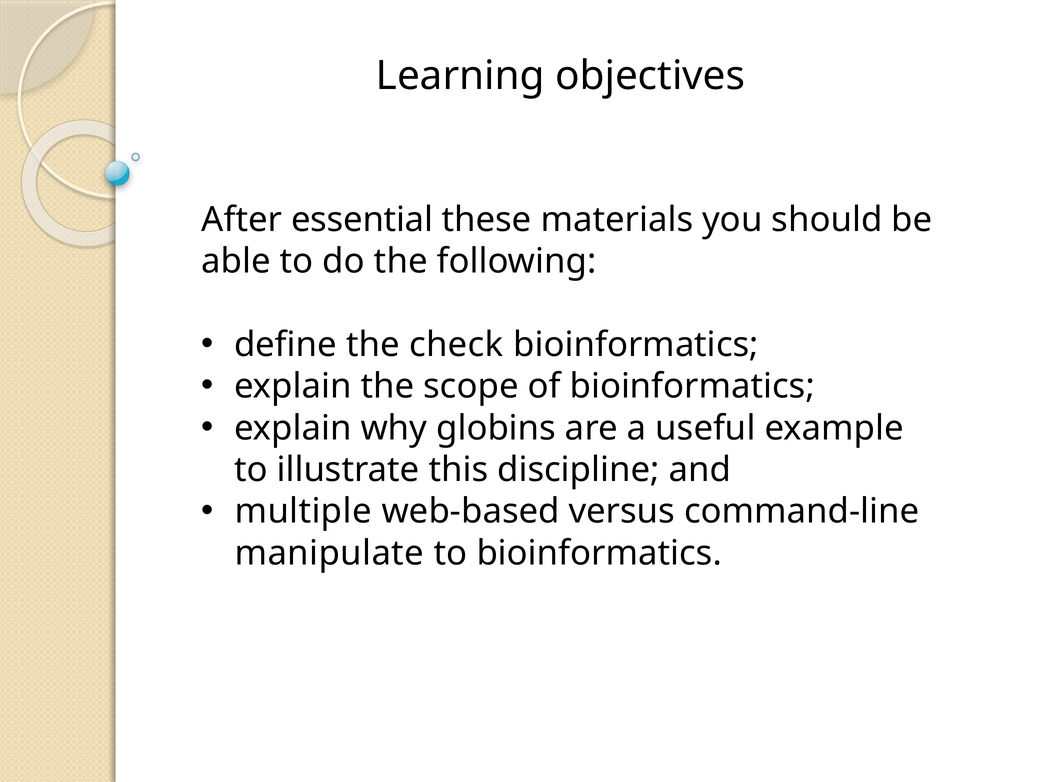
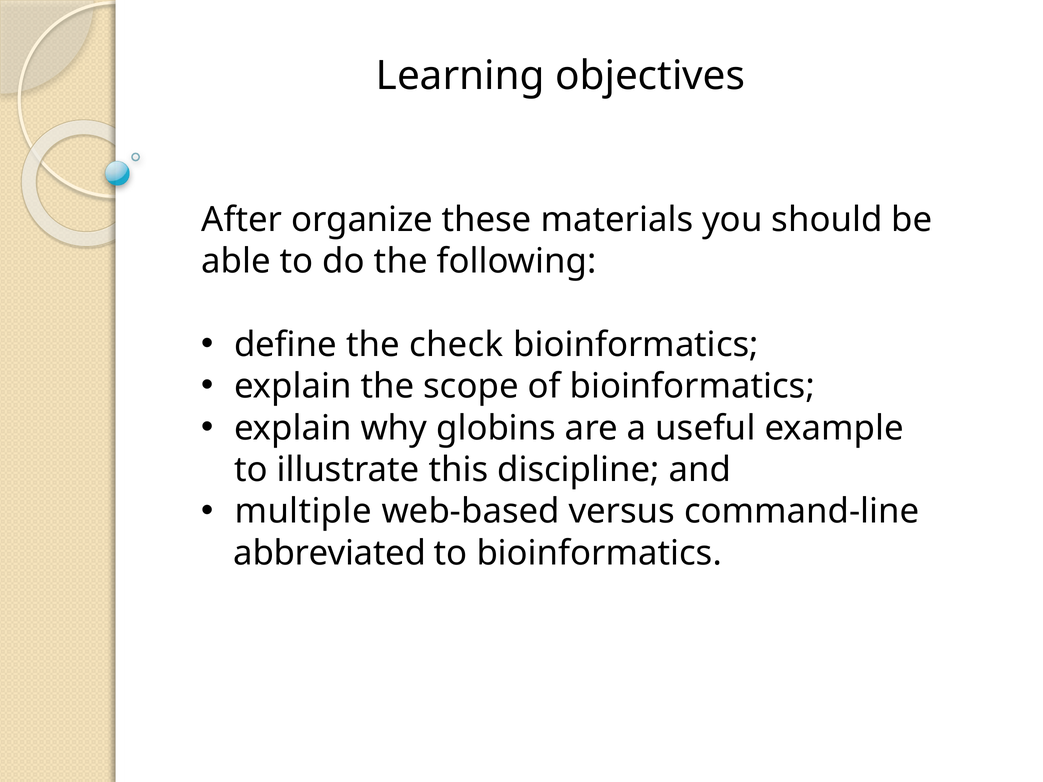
essential: essential -> organize (362, 220)
manipulate: manipulate -> abbreviated (330, 553)
